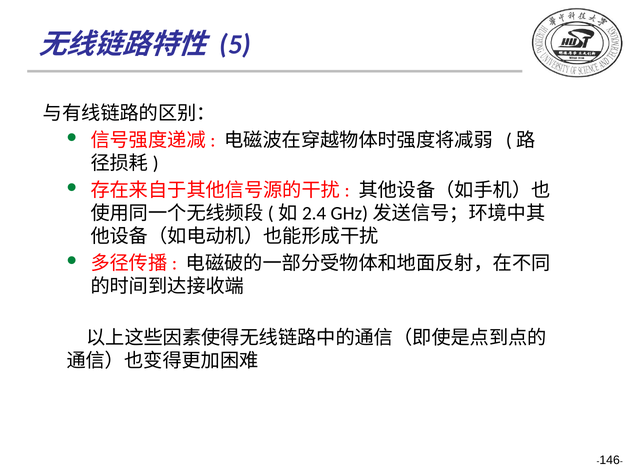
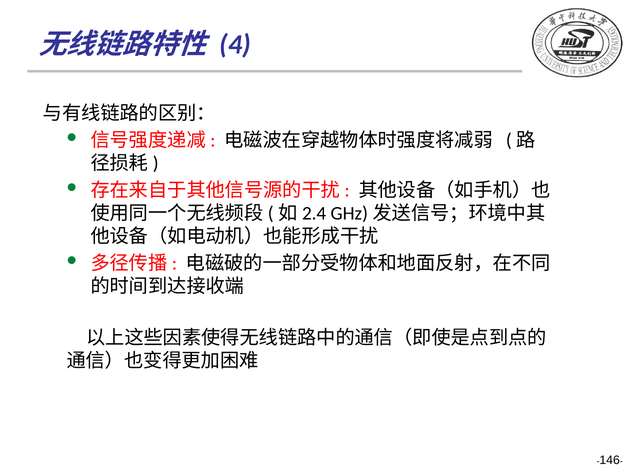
5: 5 -> 4 (235, 44)
